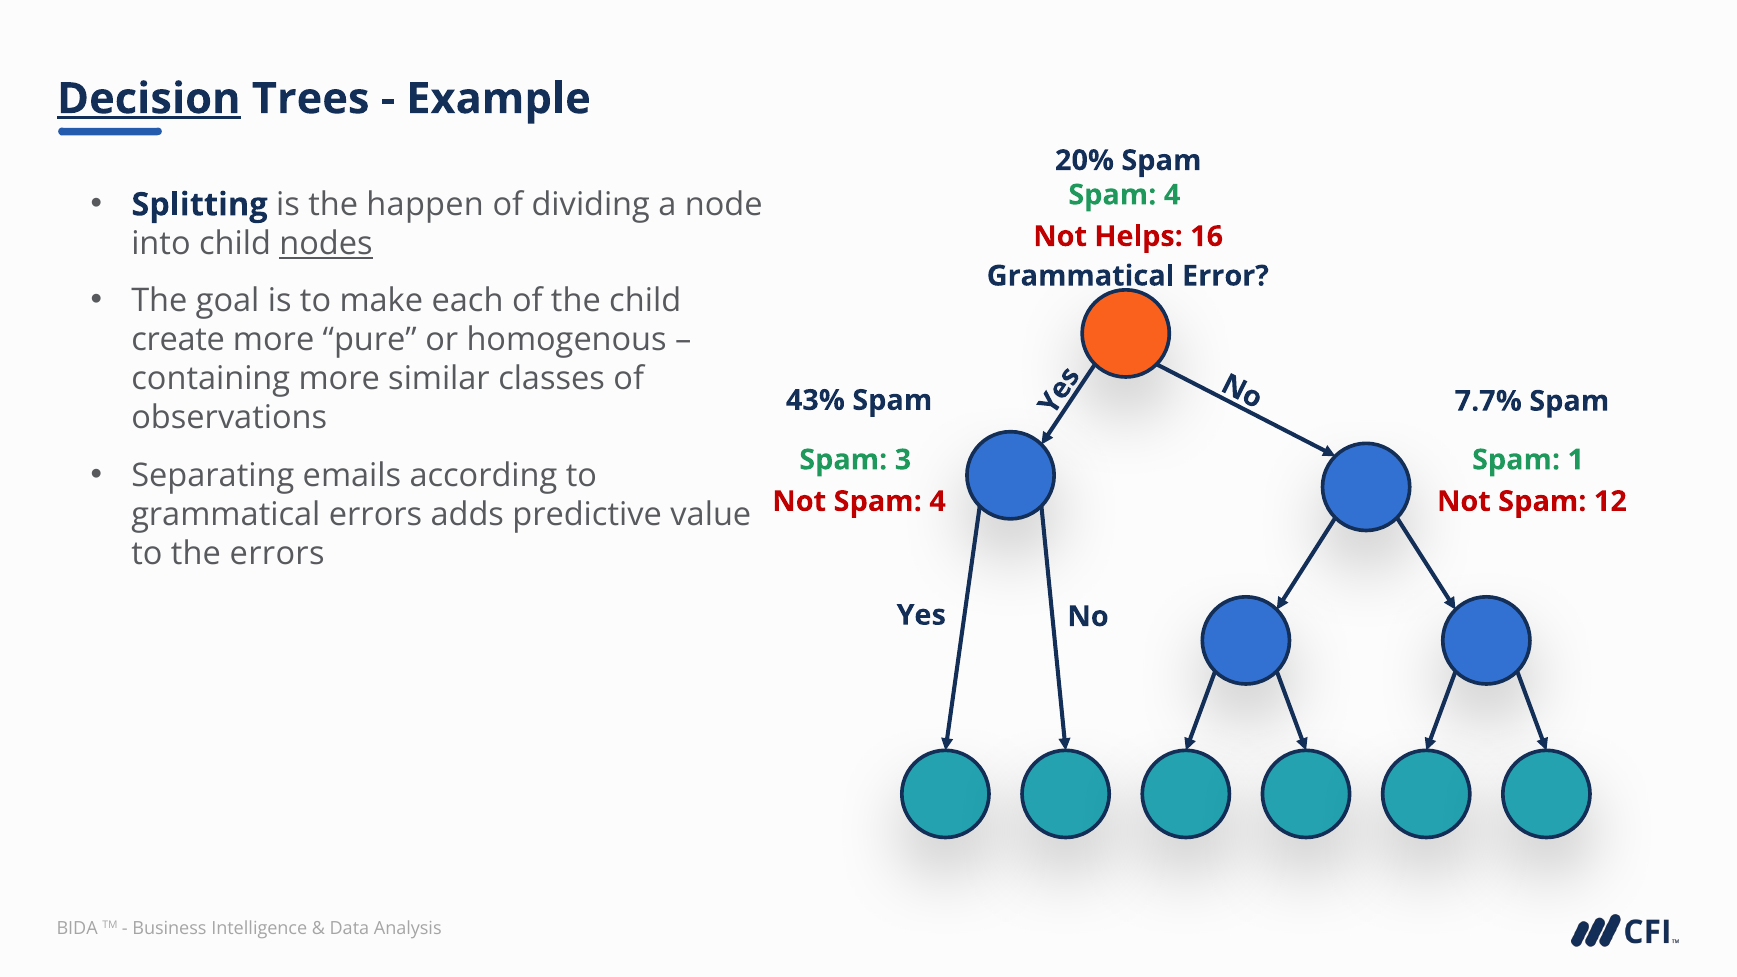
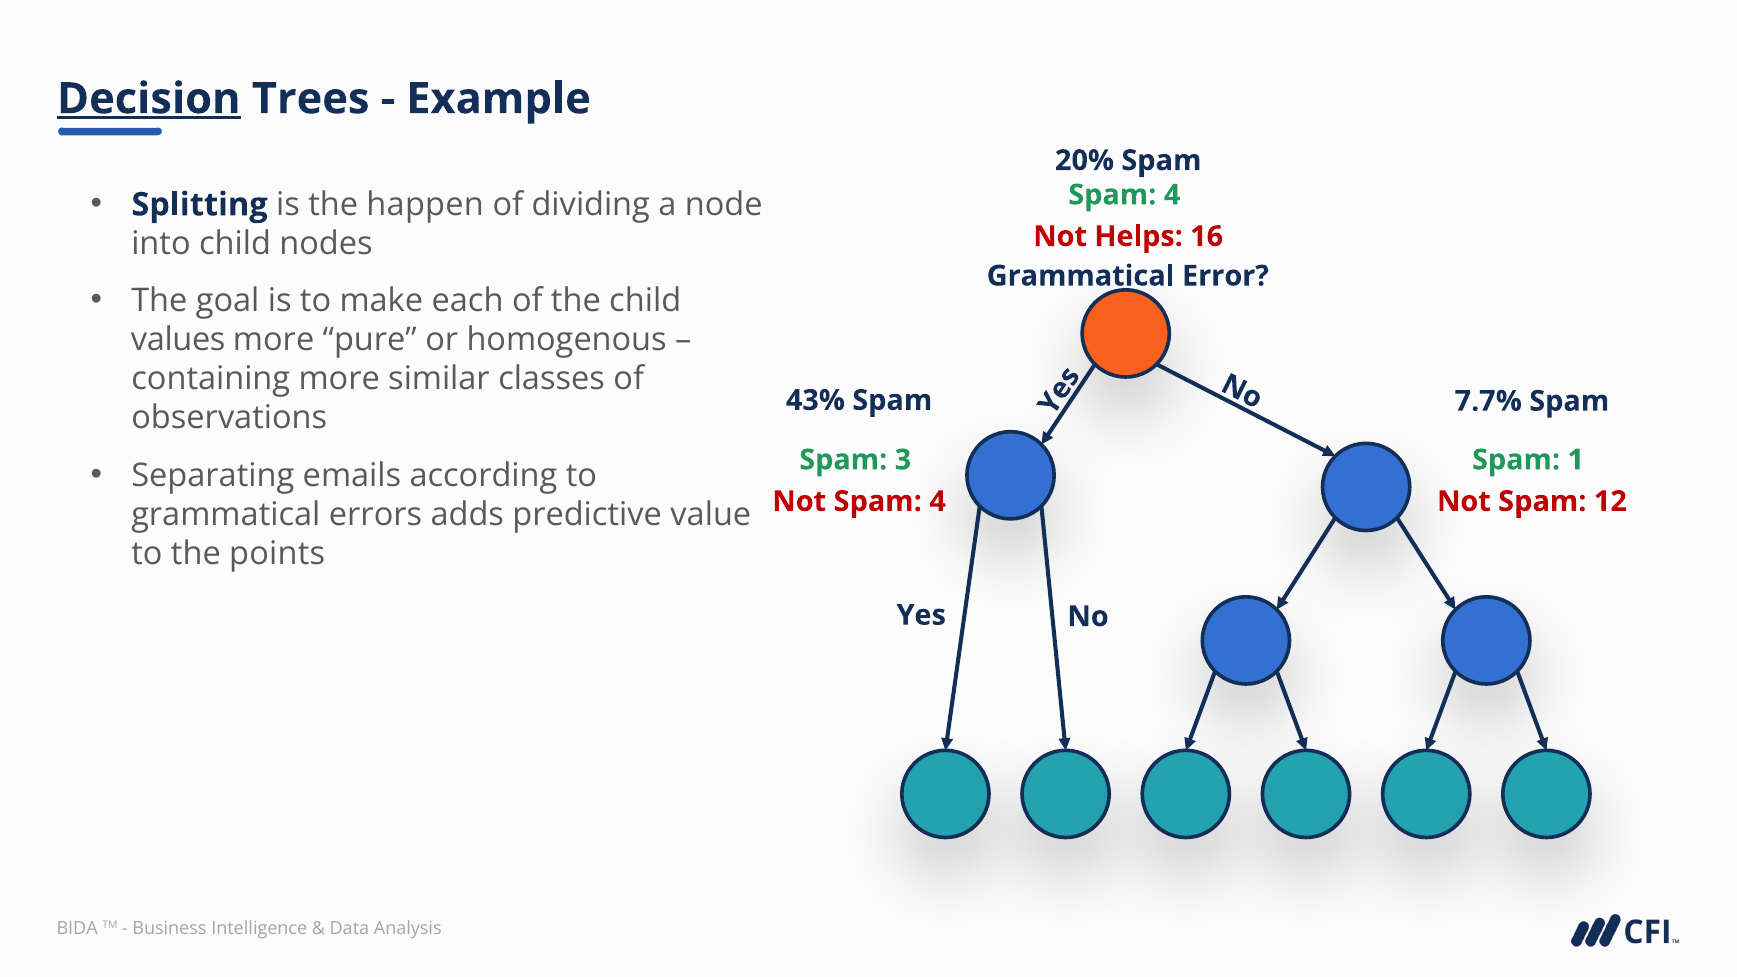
nodes underline: present -> none (326, 244)
create: create -> values (178, 340)
the errors: errors -> points (277, 554)
